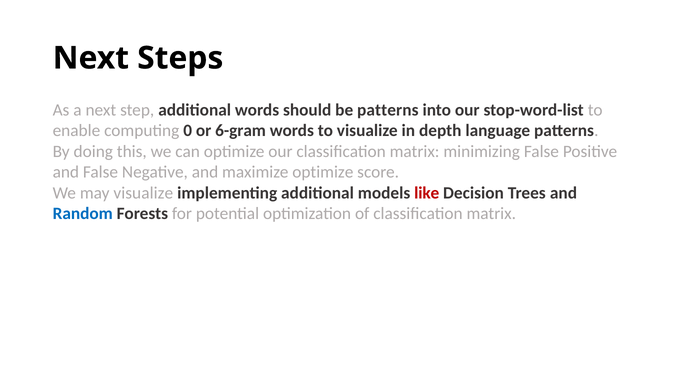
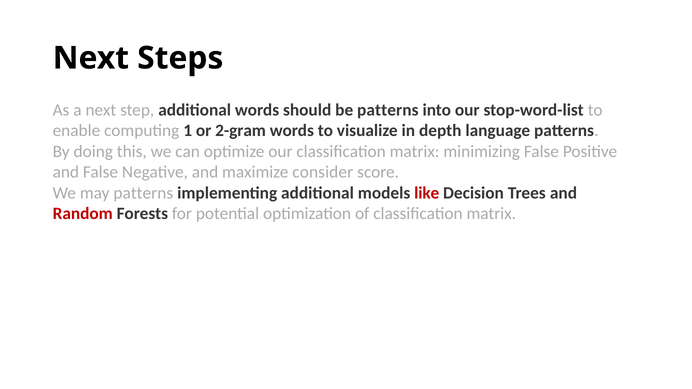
0: 0 -> 1 (188, 131)
6-gram: 6-gram -> 2-gram (241, 131)
maximize optimize: optimize -> consider (323, 172)
may visualize: visualize -> patterns (143, 193)
Random colour: blue -> red (83, 214)
